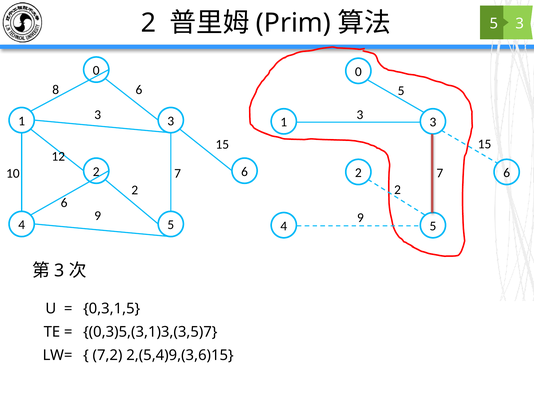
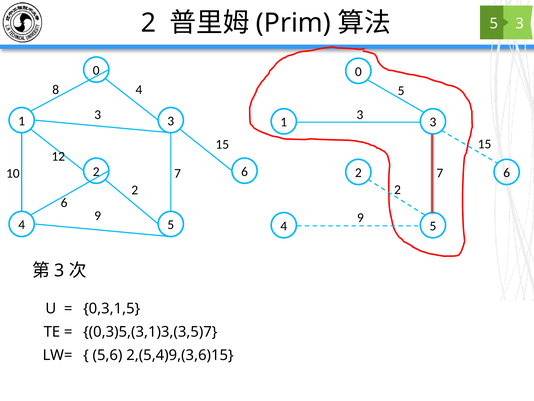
8 6: 6 -> 4 (139, 89)
7,2: 7,2 -> 5,6 (107, 355)
